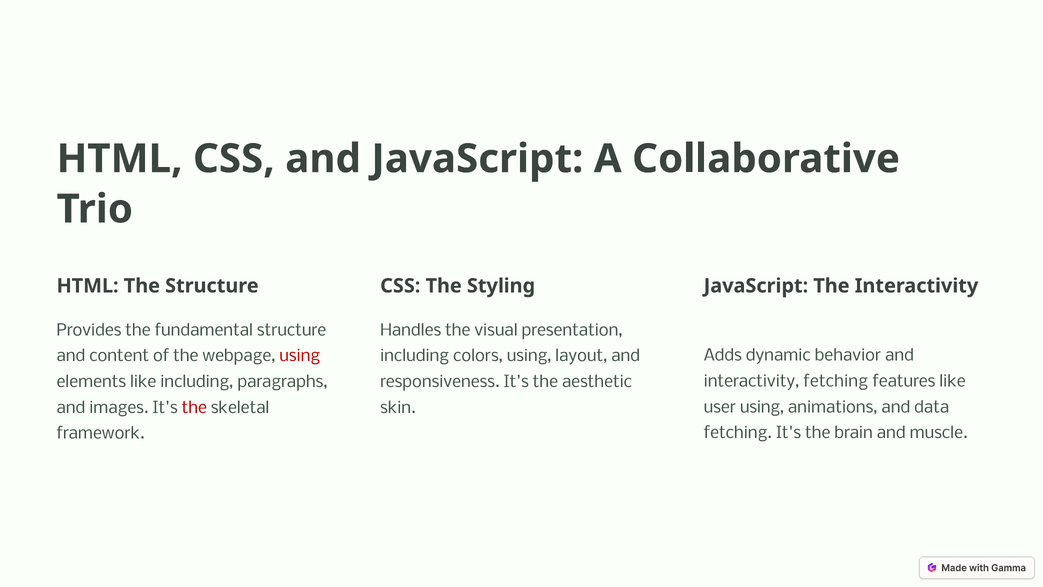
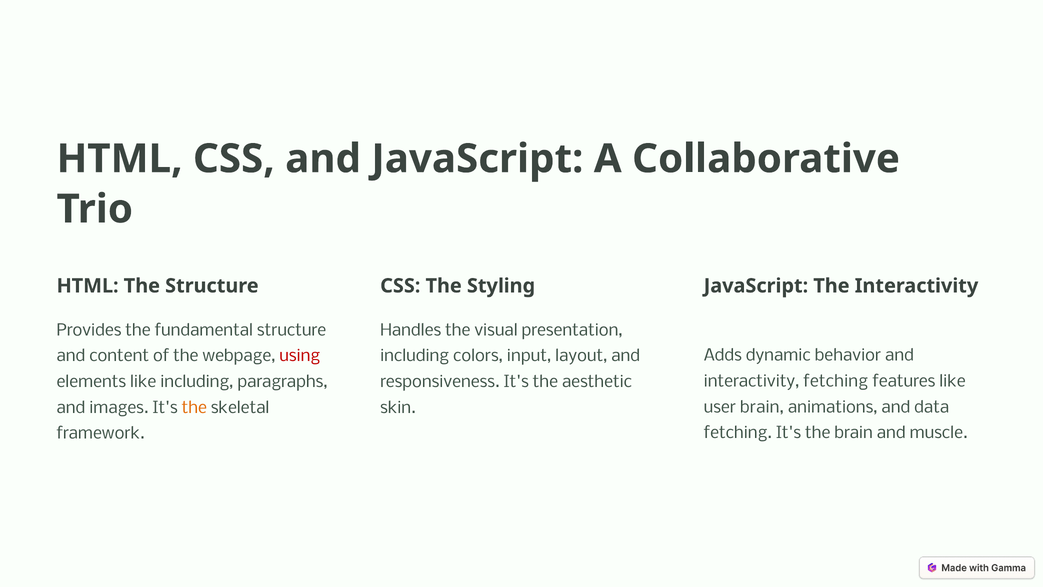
colors using: using -> input (529, 356)
user using: using -> brain (762, 407)
the colour: red -> orange (194, 408)
